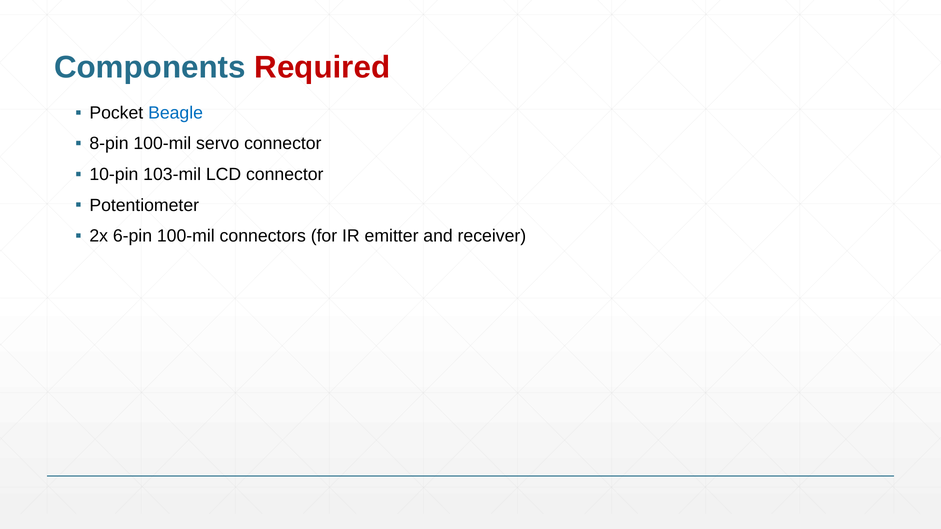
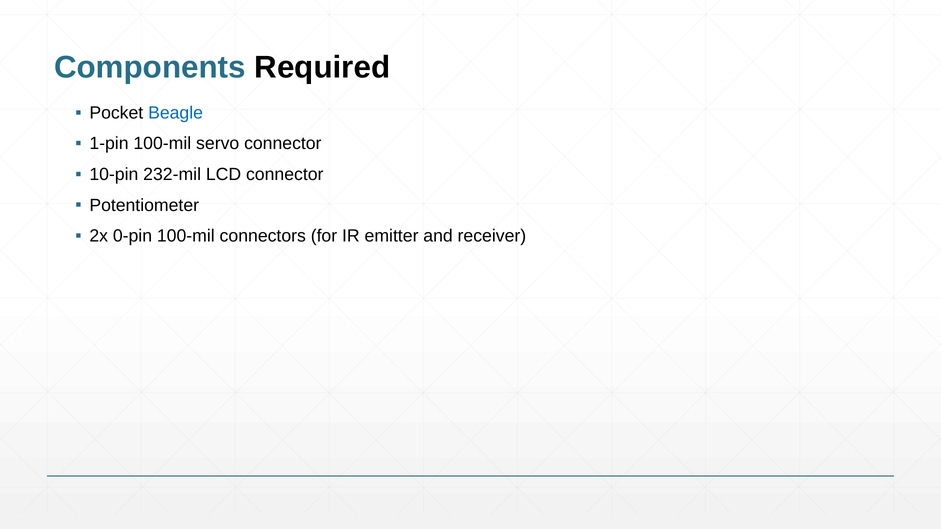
Required colour: red -> black (322, 68)
8-pin: 8-pin -> 1-pin (109, 144)
103-mil: 103-mil -> 232-mil (172, 175)
6-pin: 6-pin -> 0-pin (132, 236)
